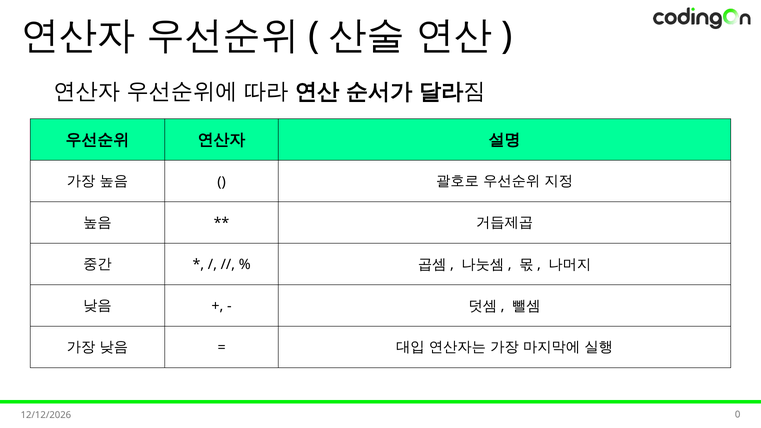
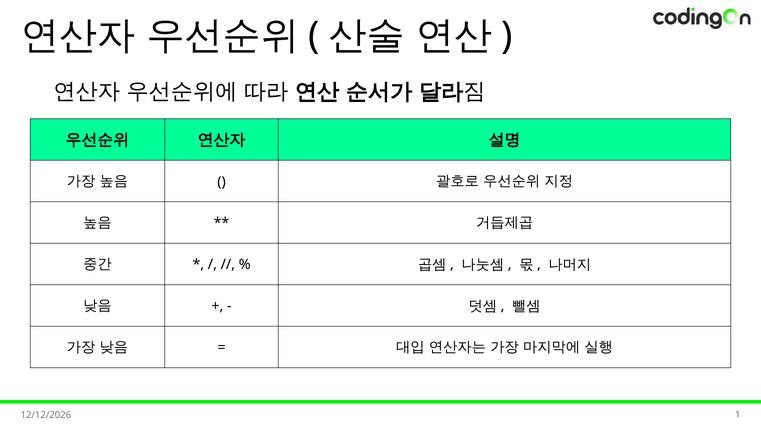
0: 0 -> 1 (738, 415)
